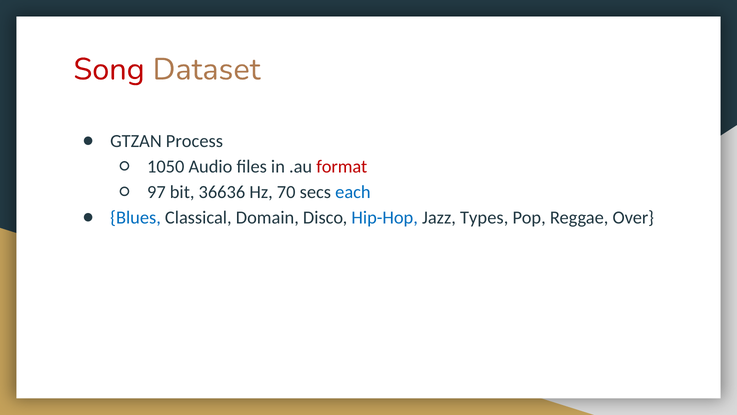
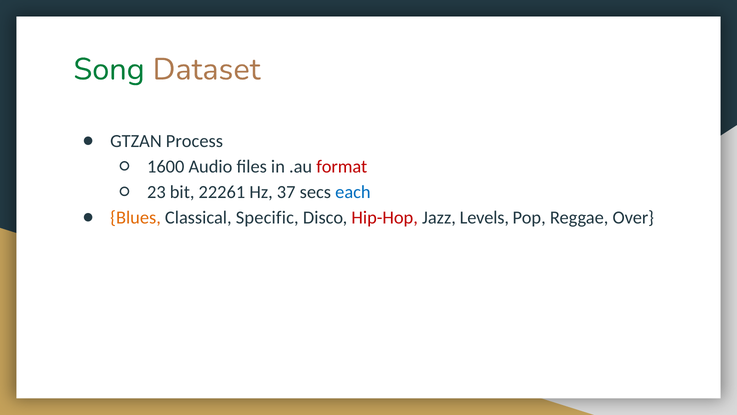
Song colour: red -> green (109, 69)
1050: 1050 -> 1600 (166, 167)
97: 97 -> 23 (156, 192)
36636: 36636 -> 22261 (222, 192)
70: 70 -> 37 (286, 192)
Blues colour: blue -> orange (136, 218)
Domain: Domain -> Specific (267, 218)
Hip-Hop colour: blue -> red (385, 218)
Types: Types -> Levels (484, 218)
